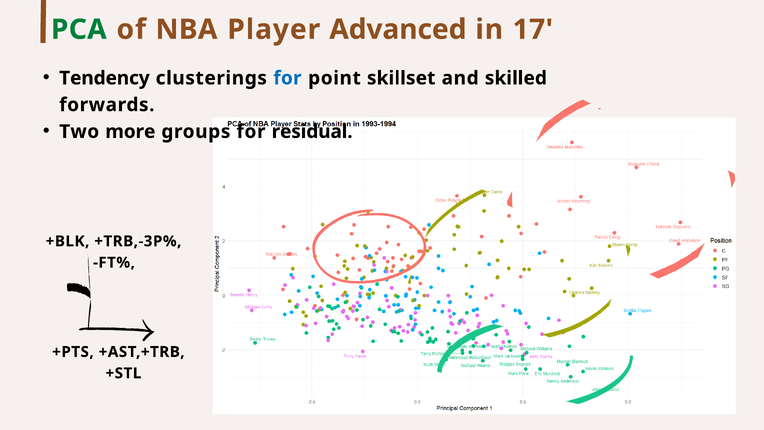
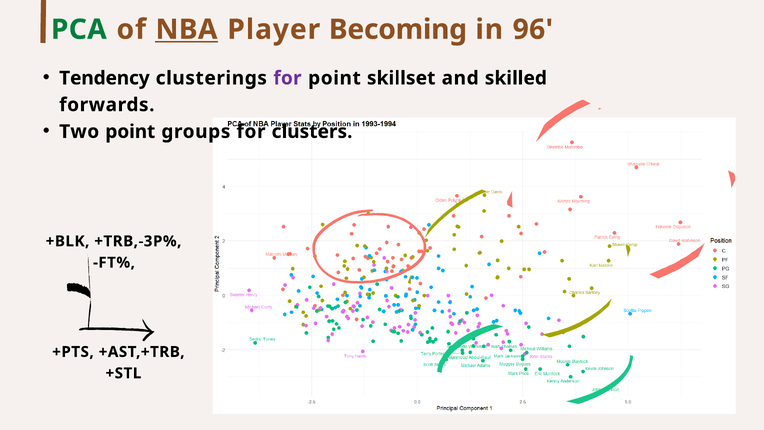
NBA underline: none -> present (186, 30)
Advanced: Advanced -> Becoming (398, 30)
17: 17 -> 96 (533, 30)
for colour: blue -> purple (287, 78)
Two more: more -> point (130, 132)
residual: residual -> clusters (312, 132)
